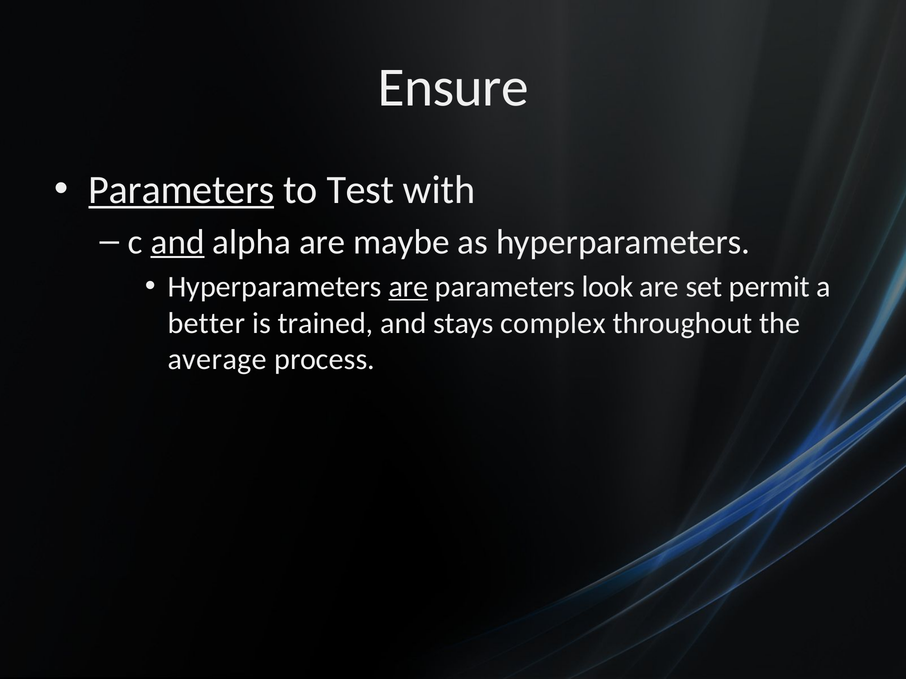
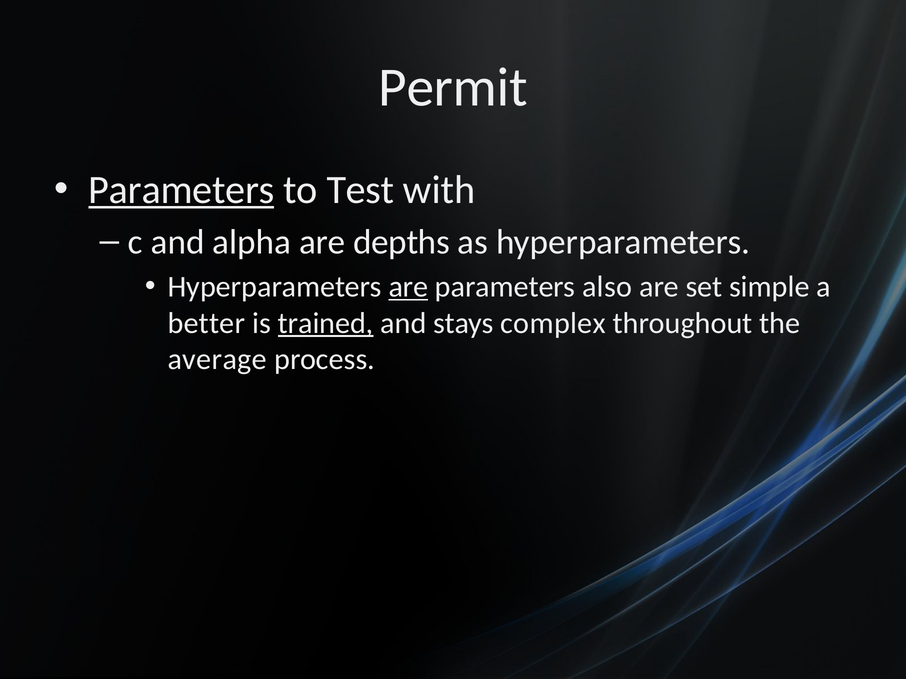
Ensure: Ensure -> Permit (453, 88)
and underline: present -> none (178, 242)
maybe: maybe -> depths (401, 242)
look: look -> also (607, 287)
permit: permit -> simple (769, 287)
trained underline: none -> present (326, 323)
